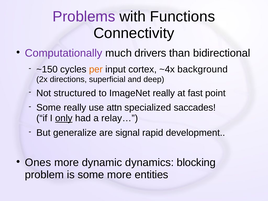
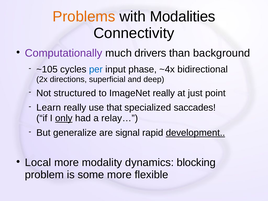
Problems colour: purple -> orange (84, 17)
Functions: Functions -> Modalities (183, 17)
bidirectional: bidirectional -> background (222, 53)
~150: ~150 -> ~105 (47, 70)
per colour: orange -> blue (96, 70)
cortex: cortex -> phase (143, 70)
background: background -> bidirectional (203, 70)
fast: fast -> just (195, 93)
Some: Some -> Learn (49, 108)
attn: attn -> that (114, 108)
development underline: none -> present (195, 133)
Ones: Ones -> Local (38, 163)
dynamic: dynamic -> modality (102, 163)
entities: entities -> flexible (152, 175)
